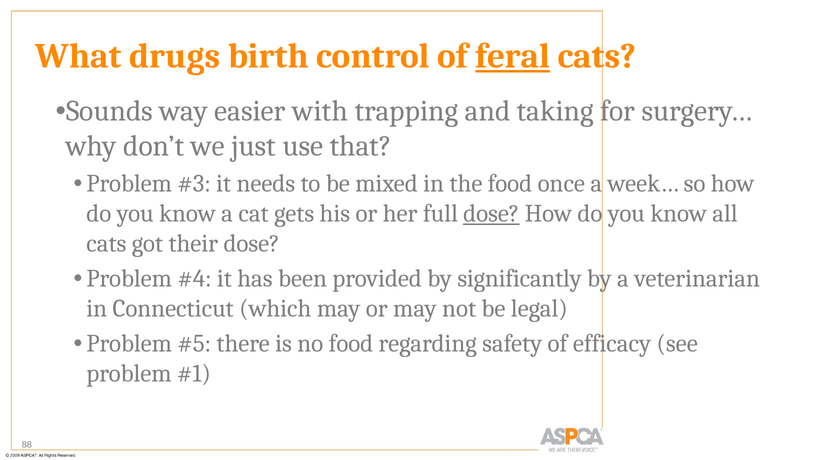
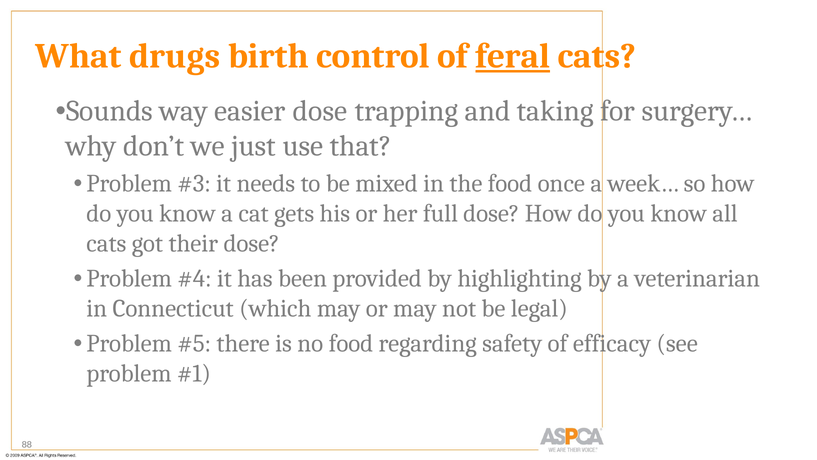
easier with: with -> dose (320, 111)
dose underline: present -> none (491, 213)
significantly: significantly -> highlighting (520, 278)
